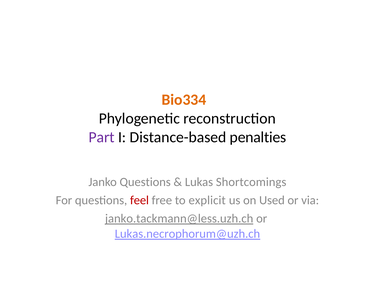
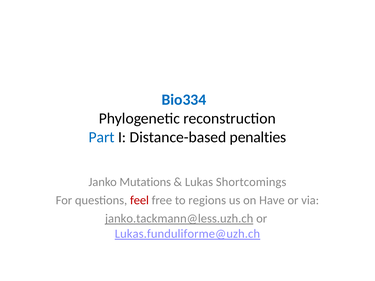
Bio334 colour: orange -> blue (184, 100)
Part colour: purple -> blue (102, 137)
Janko Questions: Questions -> Mutations (145, 182)
explicit: explicit -> regions (207, 200)
Used: Used -> Have (272, 200)
Lukas.necrophorum@uzh.ch: Lukas.necrophorum@uzh.ch -> Lukas.funduliforme@uzh.ch (187, 234)
